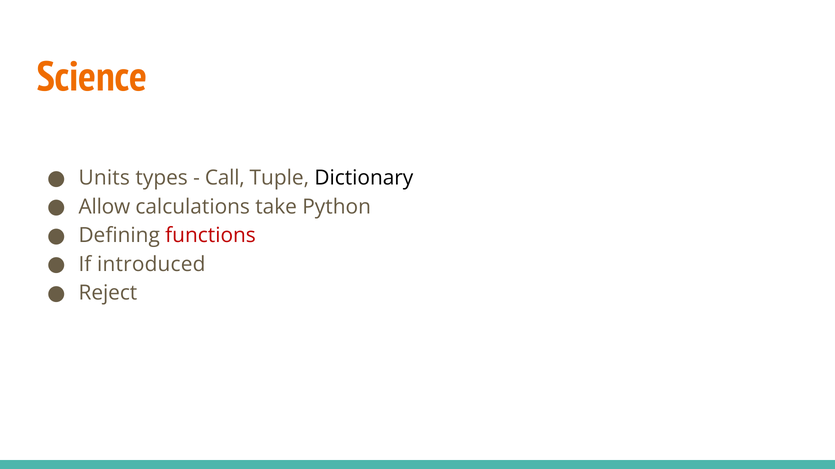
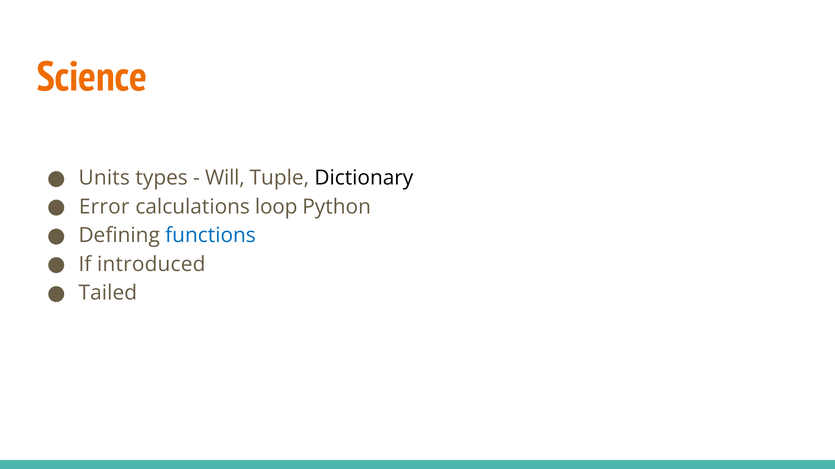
Call: Call -> Will (225, 178)
Allow: Allow -> Error (104, 207)
take: take -> loop (276, 207)
functions colour: red -> blue (211, 236)
Reject: Reject -> Tailed (108, 294)
